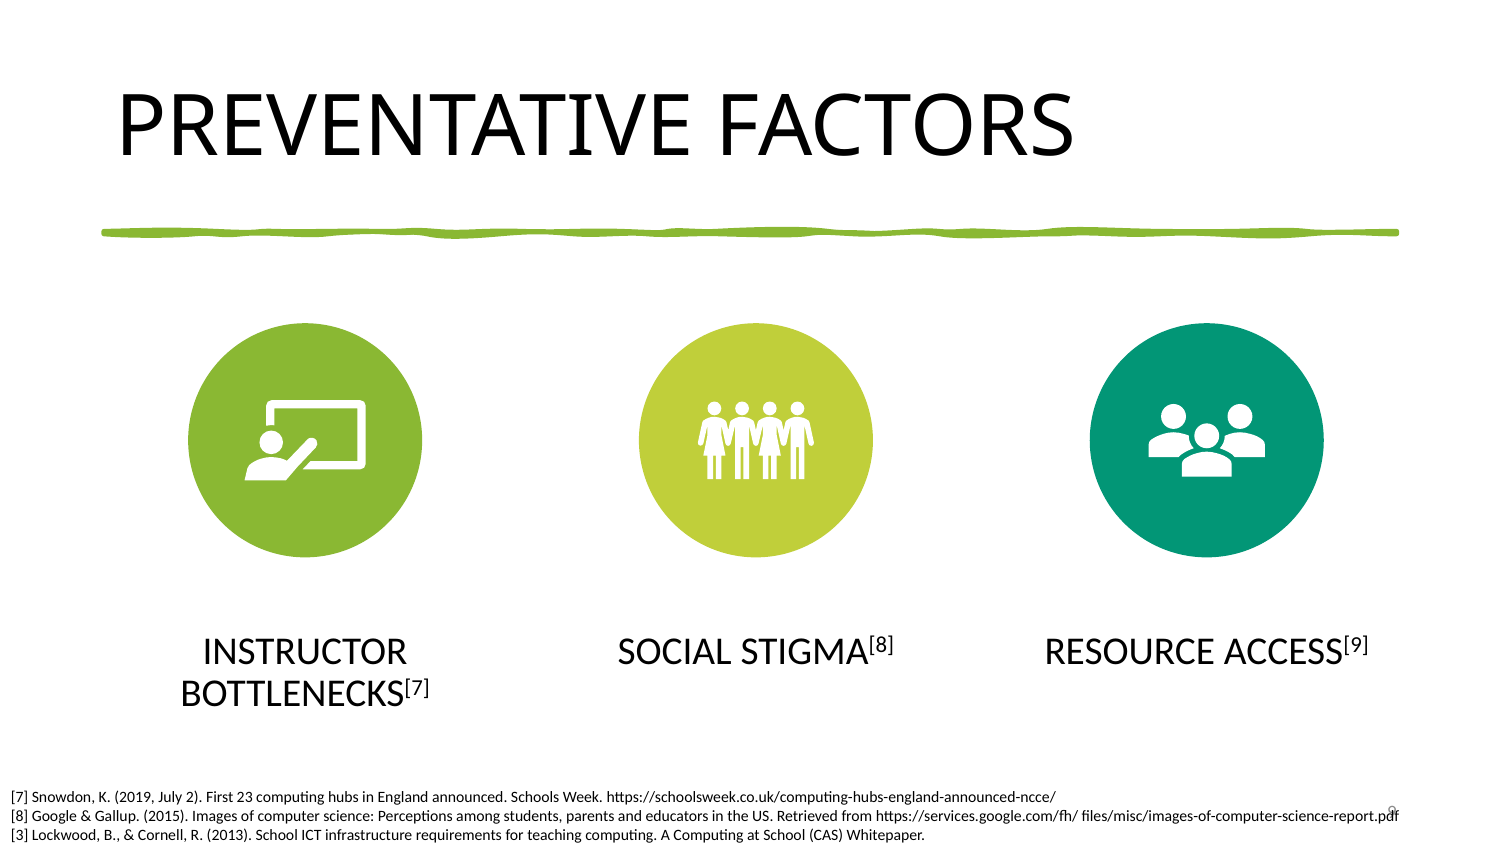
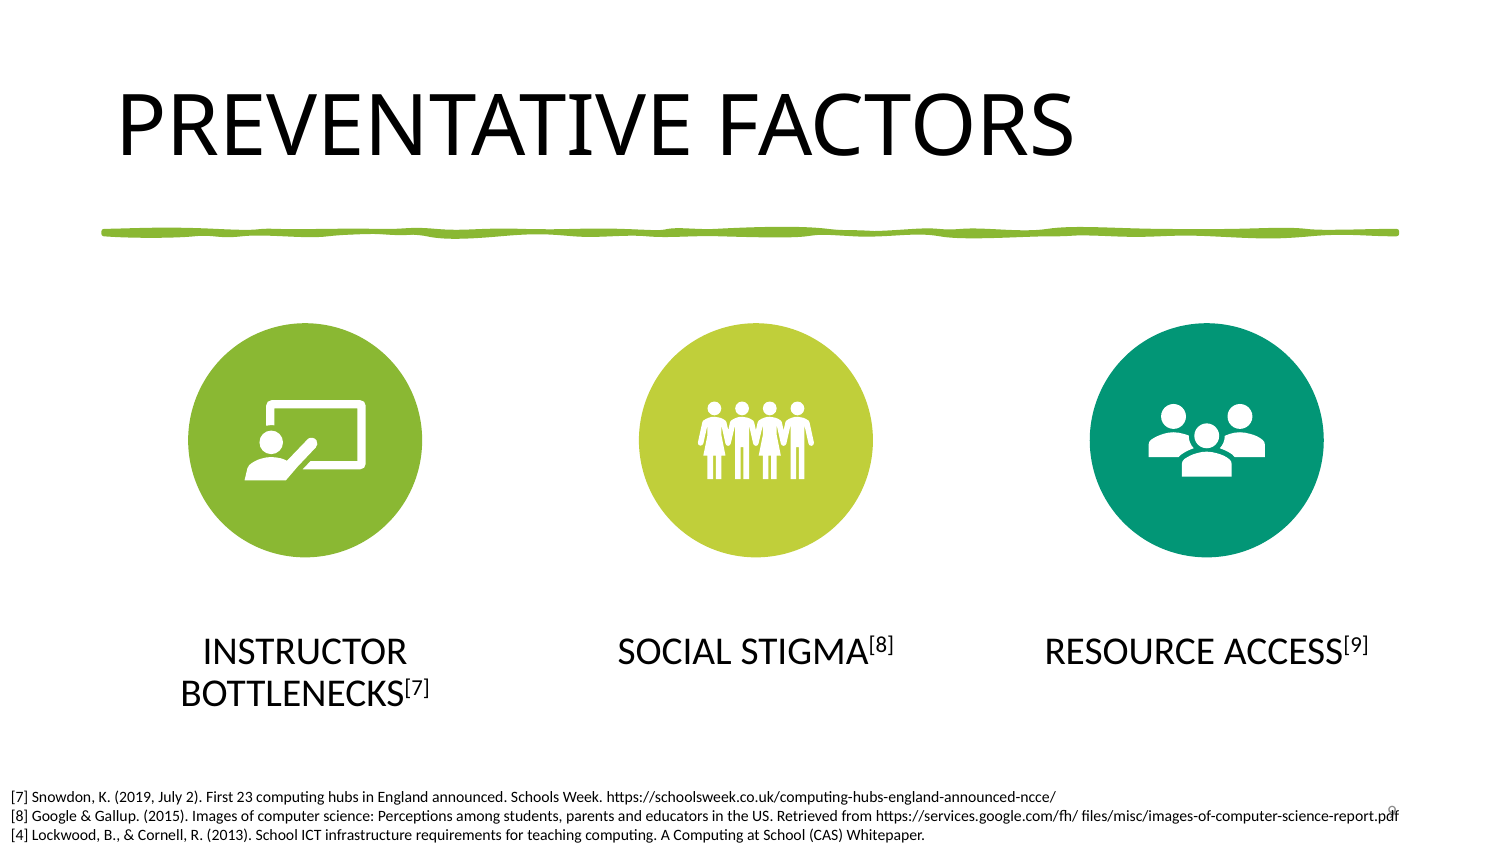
3: 3 -> 4 (20, 835)
